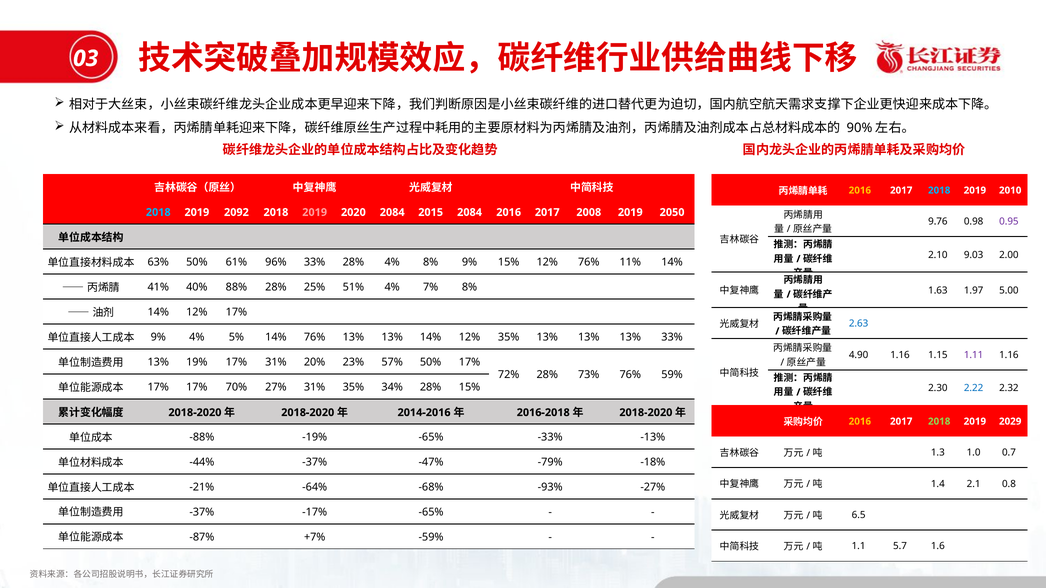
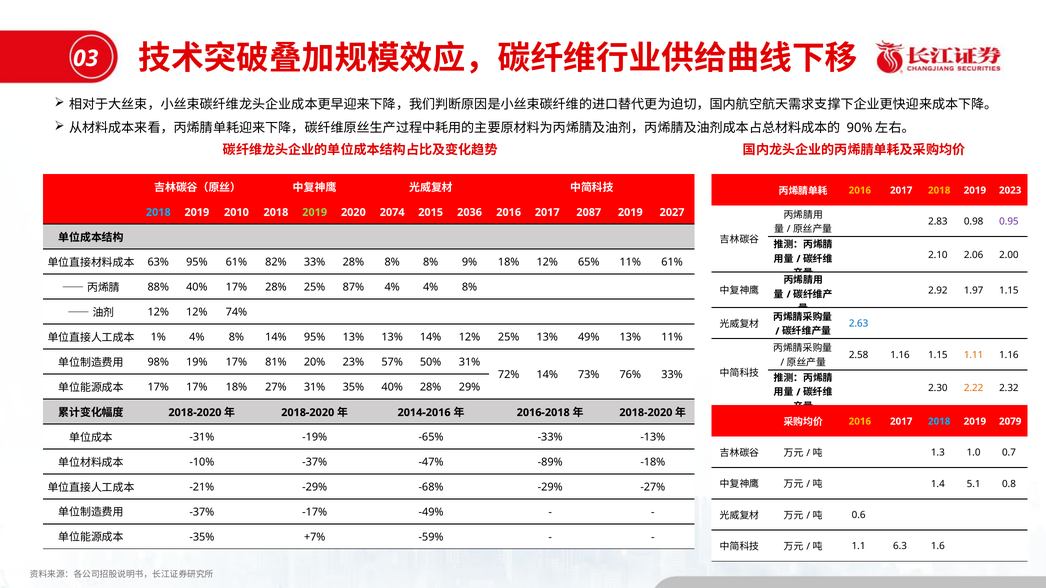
2018 colour: light blue -> yellow (939, 190)
2010: 2010 -> 2023 (1010, 190)
2092: 2092 -> 2010 (236, 212)
2019 colour: pink -> light green (315, 212)
2020 2084: 2084 -> 2074 (392, 212)
2015 2084: 2084 -> 2036 (470, 212)
2008: 2008 -> 2087 (589, 212)
2050: 2050 -> 2027 (672, 212)
9.76: 9.76 -> 2.83 (938, 222)
9.03: 9.03 -> 2.06 (974, 255)
63% 50%: 50% -> 95% (197, 262)
96%: 96% -> 82% (276, 262)
28% 4%: 4% -> 8% (392, 262)
9% 15%: 15% -> 18% (509, 262)
12% 76%: 76% -> 65% (589, 262)
11% 14%: 14% -> 61% (672, 262)
41%: 41% -> 88% (158, 287)
40% 88%: 88% -> 17% (236, 287)
51%: 51% -> 87% (353, 287)
4% 7%: 7% -> 4% (431, 287)
1.63: 1.63 -> 2.92 (938, 290)
1.97 5.00: 5.00 -> 1.15 (1009, 290)
14%: 14% -> 12% (158, 312)
12% 17%: 17% -> 74% (236, 312)
9%: 9% -> 1% (158, 337)
5%: 5% -> 8% (236, 337)
14% 76%: 76% -> 95% (315, 337)
12% 35%: 35% -> 25% (509, 337)
13%: 13% -> 49% (589, 337)
13% 33%: 33% -> 11% (672, 337)
4.90: 4.90 -> 2.58 (859, 355)
1.11 colour: purple -> orange (974, 355)
13%: 13% -> 98% (158, 362)
17% 31%: 31% -> 81% (276, 362)
50% 17%: 17% -> 31% (470, 362)
72% 28%: 28% -> 14% (547, 375)
76% 59%: 59% -> 33% (672, 375)
17% 70%: 70% -> 18% (236, 387)
35% 34%: 34% -> 40% (392, 387)
28% 15%: 15% -> 29% (470, 387)
2.22 colour: blue -> orange (974, 388)
2018 colour: light green -> light blue (939, 422)
2029: 2029 -> 2079 (1010, 422)
-88%: -88% -> -31% (202, 437)
-44%: -44% -> -10% (202, 462)
-79%: -79% -> -89% (550, 462)
2.1: 2.1 -> 5.1 (974, 484)
-21% -64%: -64% -> -29% (315, 487)
-68% -93%: -93% -> -29% (550, 487)
-17% -65%: -65% -> -49% (431, 512)
6.5: 6.5 -> 0.6 (859, 515)
-87%: -87% -> -35% (202, 537)
5.7: 5.7 -> 6.3 (900, 547)
